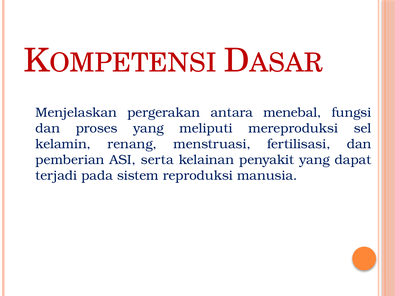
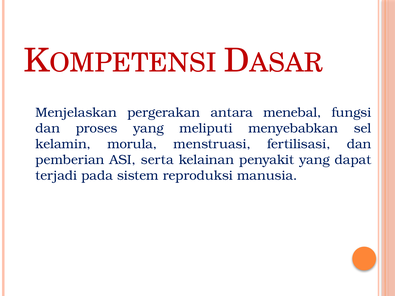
mereproduksi: mereproduksi -> menyebabkan (293, 128)
renang: renang -> morula (132, 144)
